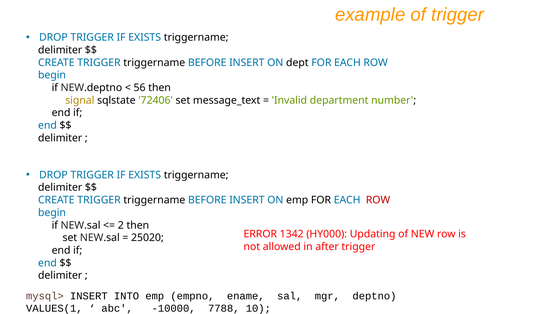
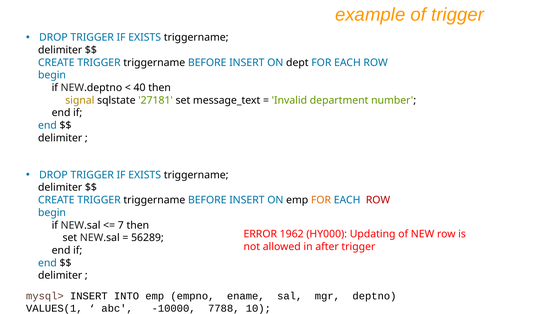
56: 56 -> 40 (140, 88)
72406: 72406 -> 27181 (156, 100)
FOR colour: black -> orange (321, 200)
2: 2 -> 7 (121, 225)
1342: 1342 -> 1962 (292, 234)
25020: 25020 -> 56289 (147, 238)
